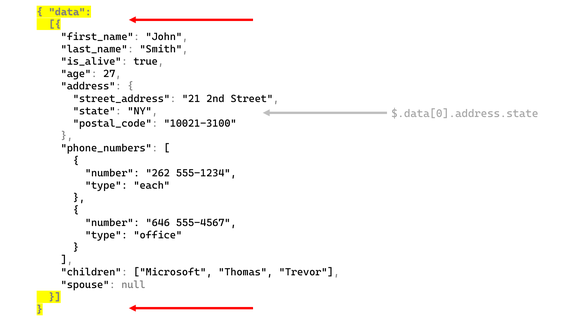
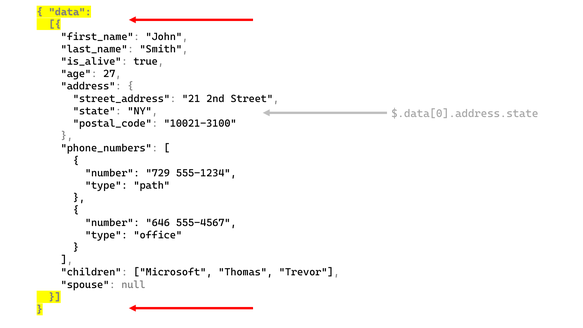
262: 262 -> 729 (158, 173)
each: each -> path (152, 185)
